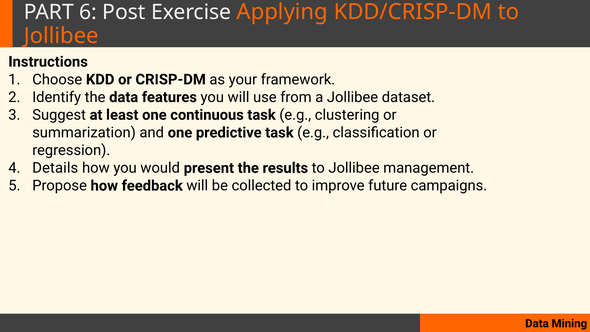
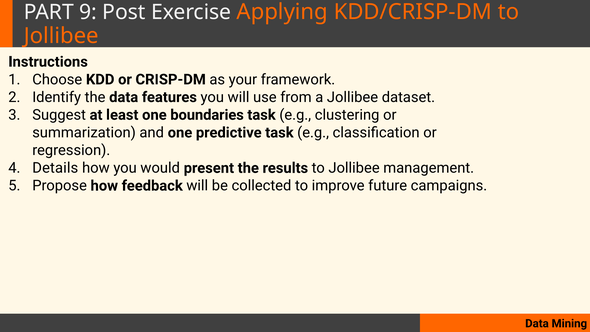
6: 6 -> 9 (88, 12)
continuous: continuous -> boundaries (207, 115)
